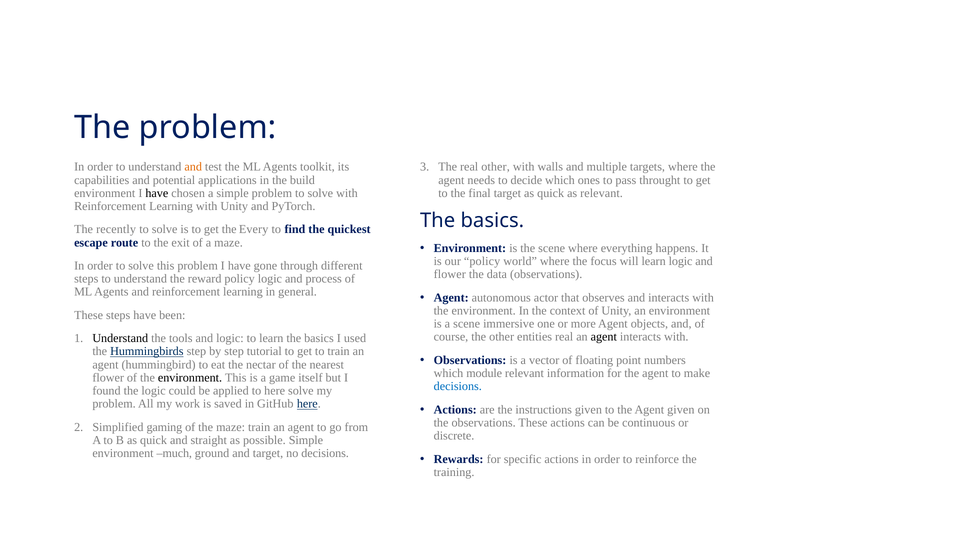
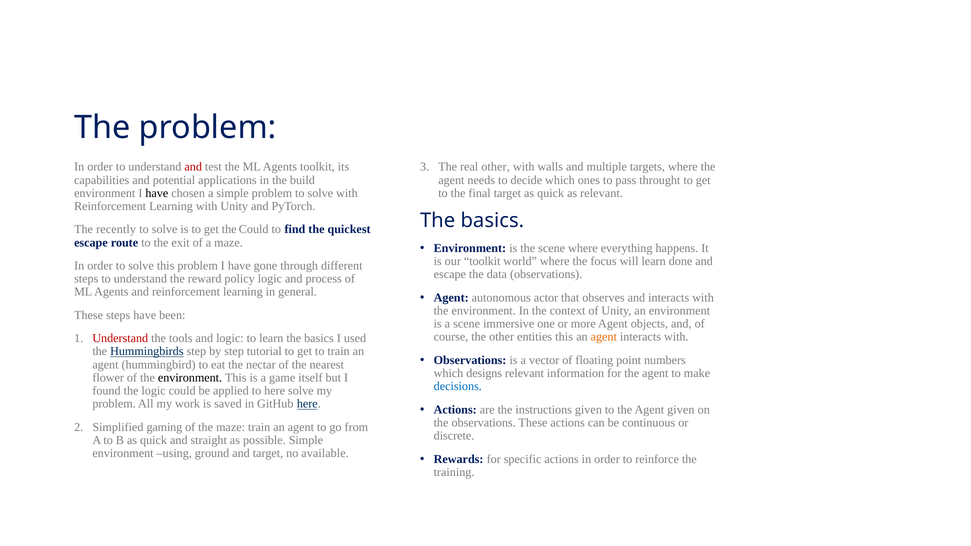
and colour: orange -> red (193, 167)
the Every: Every -> Could (254, 229)
our policy: policy -> toolkit (482, 261)
learn logic: logic -> done (681, 261)
flower: flower -> escape (450, 275)
entities real: real -> this (564, 337)
agent colour: black -> orange (604, 337)
Understand colour: black -> red (120, 338)
module: module -> designs (484, 373)
much: much -> using (174, 453)
no decisions: decisions -> available (325, 453)
